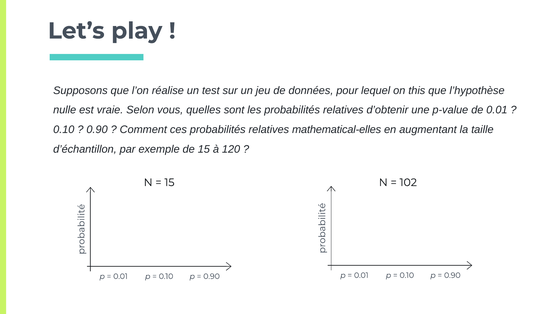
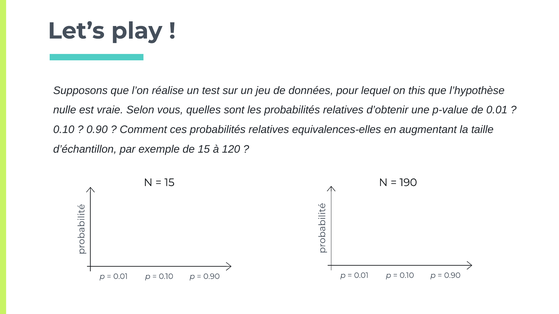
mathematical-elles: mathematical-elles -> equivalences-elles (337, 130)
102: 102 -> 190 (408, 183)
